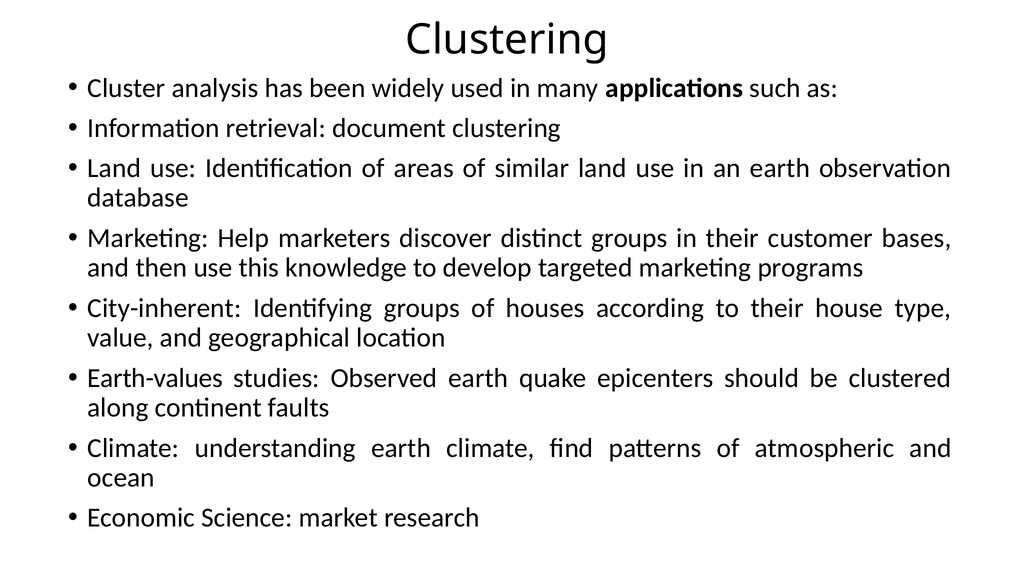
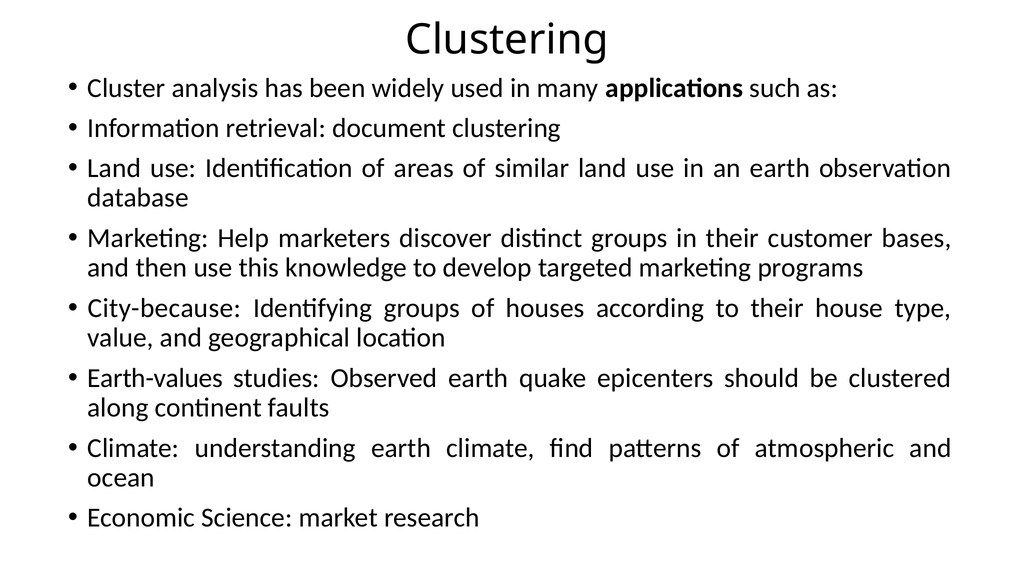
City-inherent: City-inherent -> City-because (164, 308)
